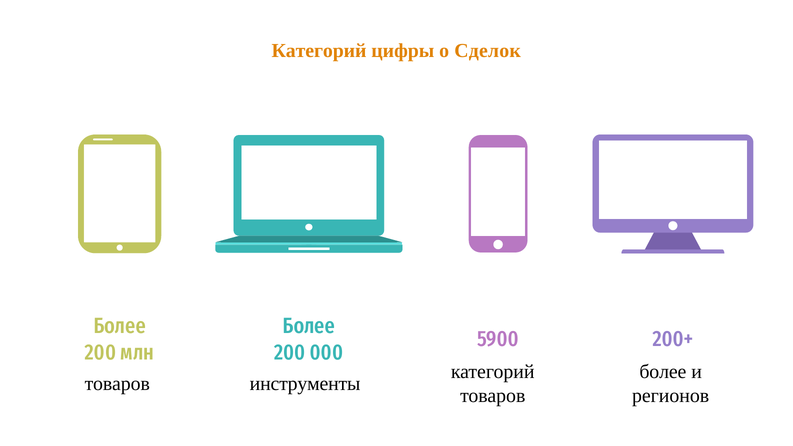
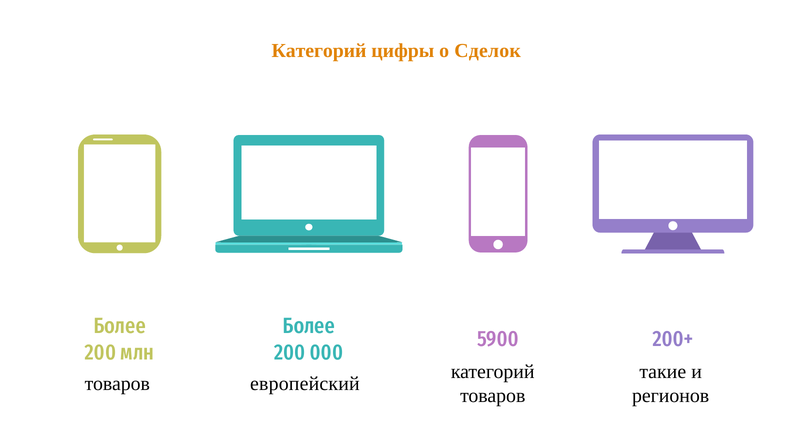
более: более -> такие (663, 372)
инструменты: инструменты -> европейский (305, 384)
